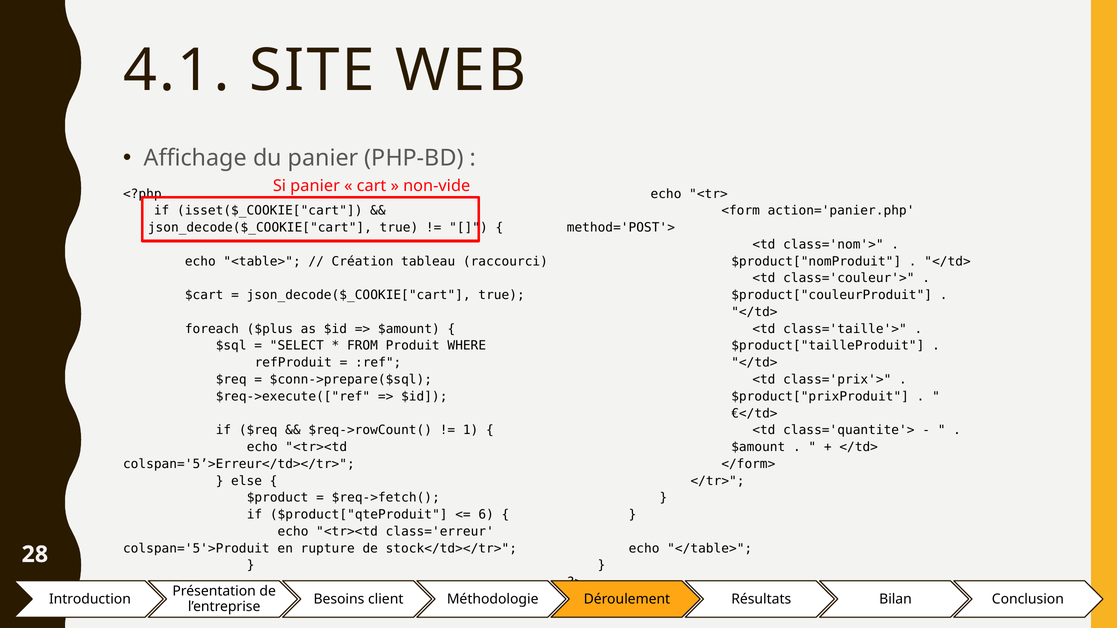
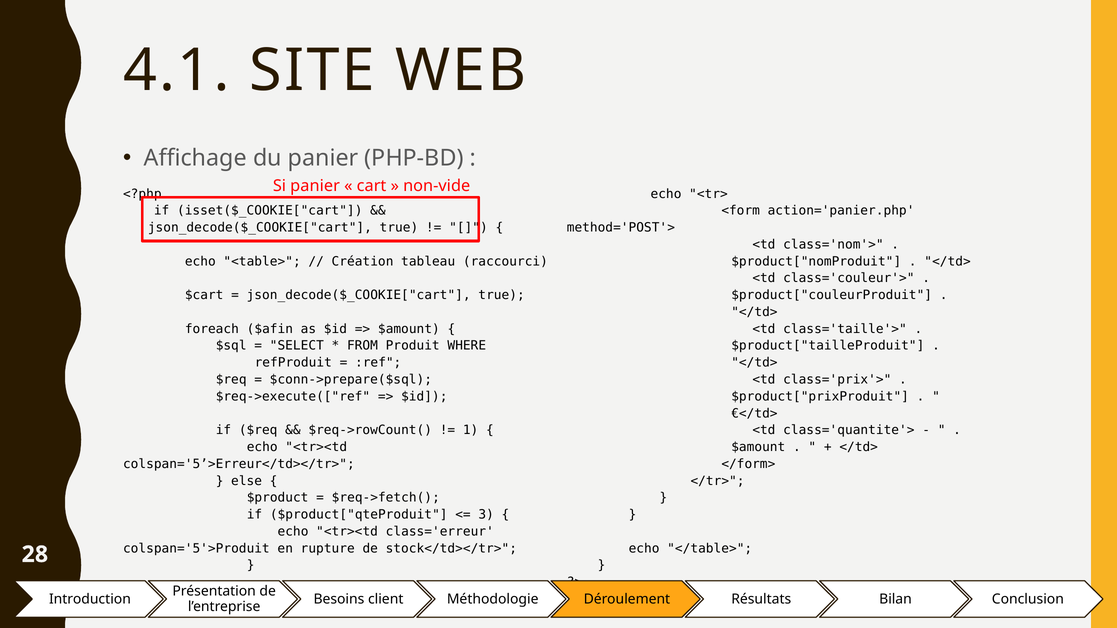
$plus: $plus -> $afin (270, 329)
6: 6 -> 3 (486, 515)
